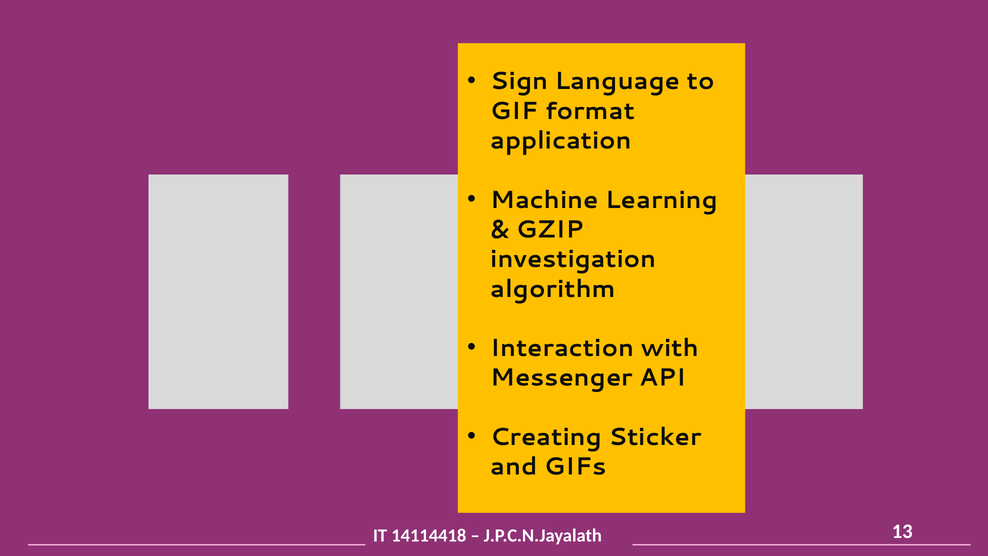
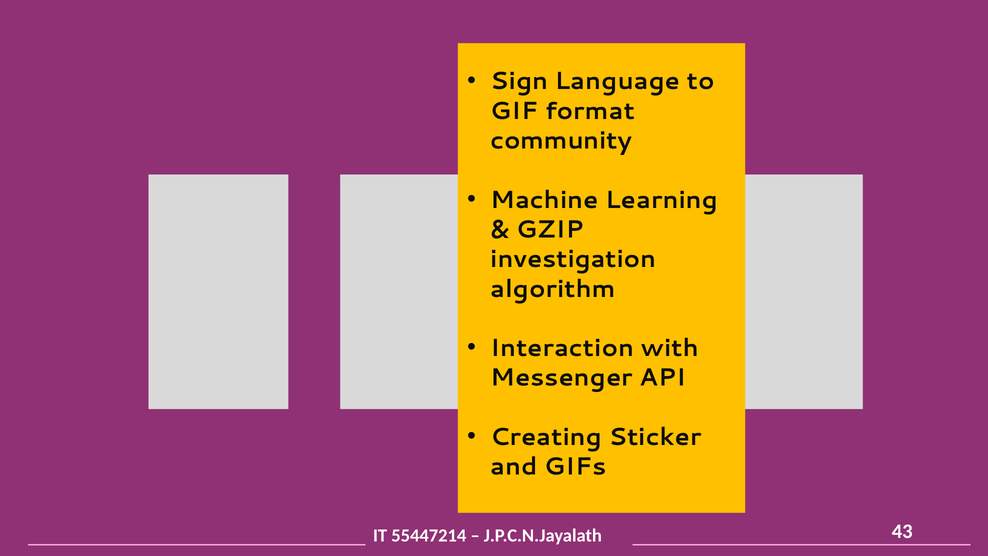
application: application -> community (561, 141)
14114418: 14114418 -> 55447214 (429, 536)
13: 13 -> 43 (902, 531)
